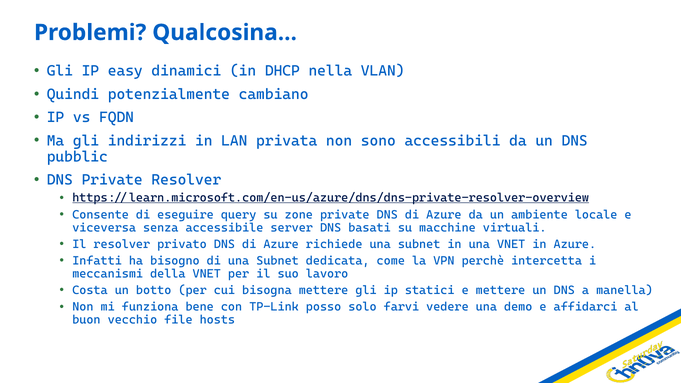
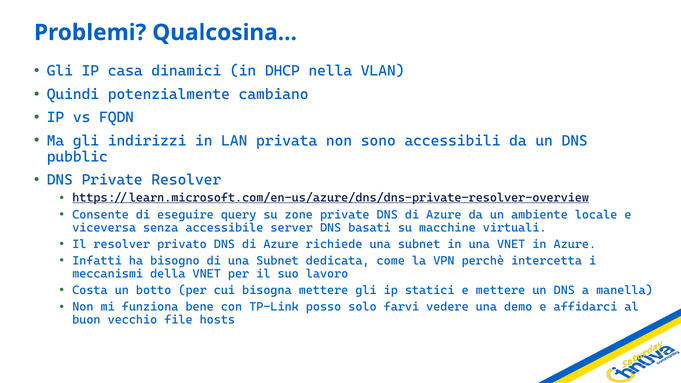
easy: easy -> casa (125, 71)
